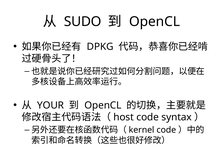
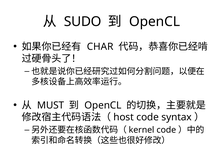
DPKG: DPKG -> CHAR (100, 47)
YOUR: YOUR -> MUST (51, 105)
